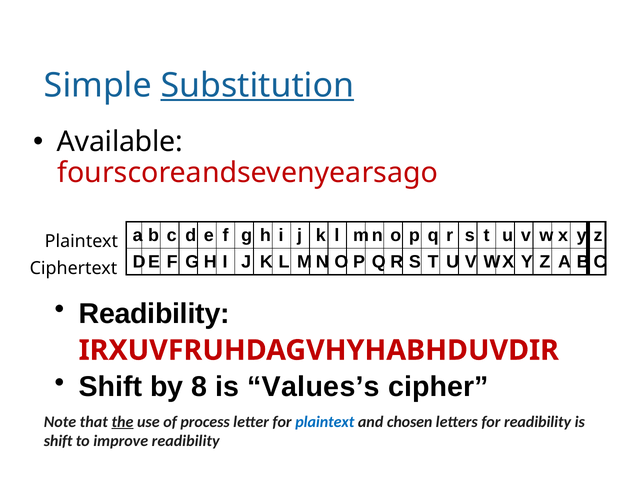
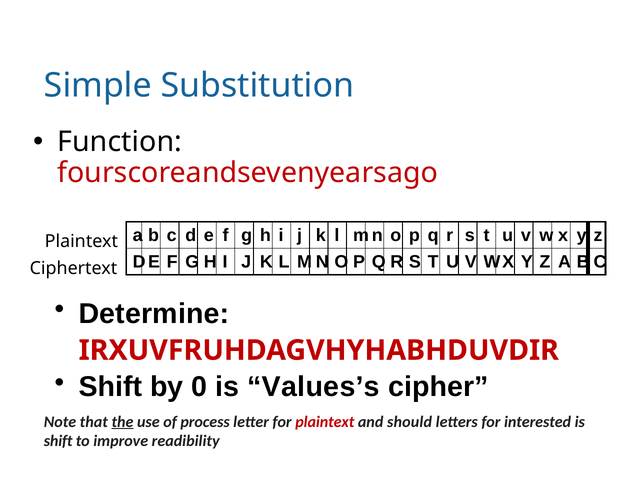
Substitution underline: present -> none (257, 85)
Available: Available -> Function (120, 142)
Readibility: Readibility -> Determine (154, 313)
8: 8 -> 0 (199, 386)
plaintext colour: blue -> red (325, 421)
chosen: chosen -> should (410, 421)
for readibility: readibility -> interested (538, 421)
